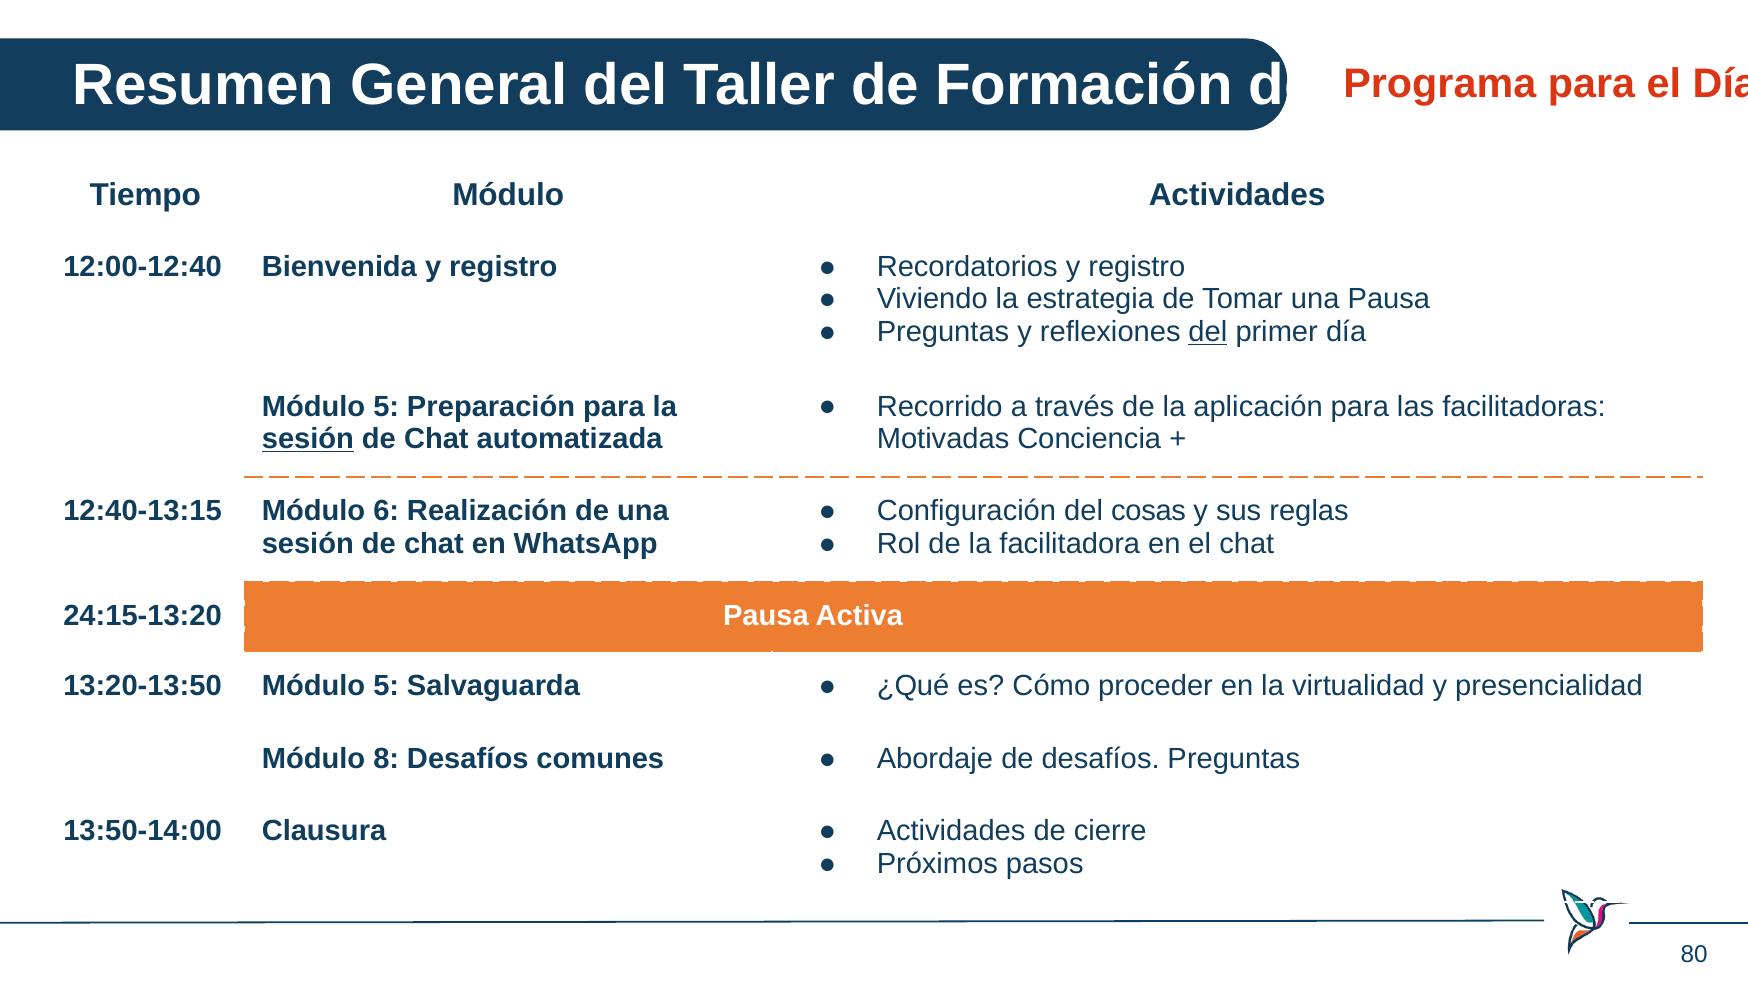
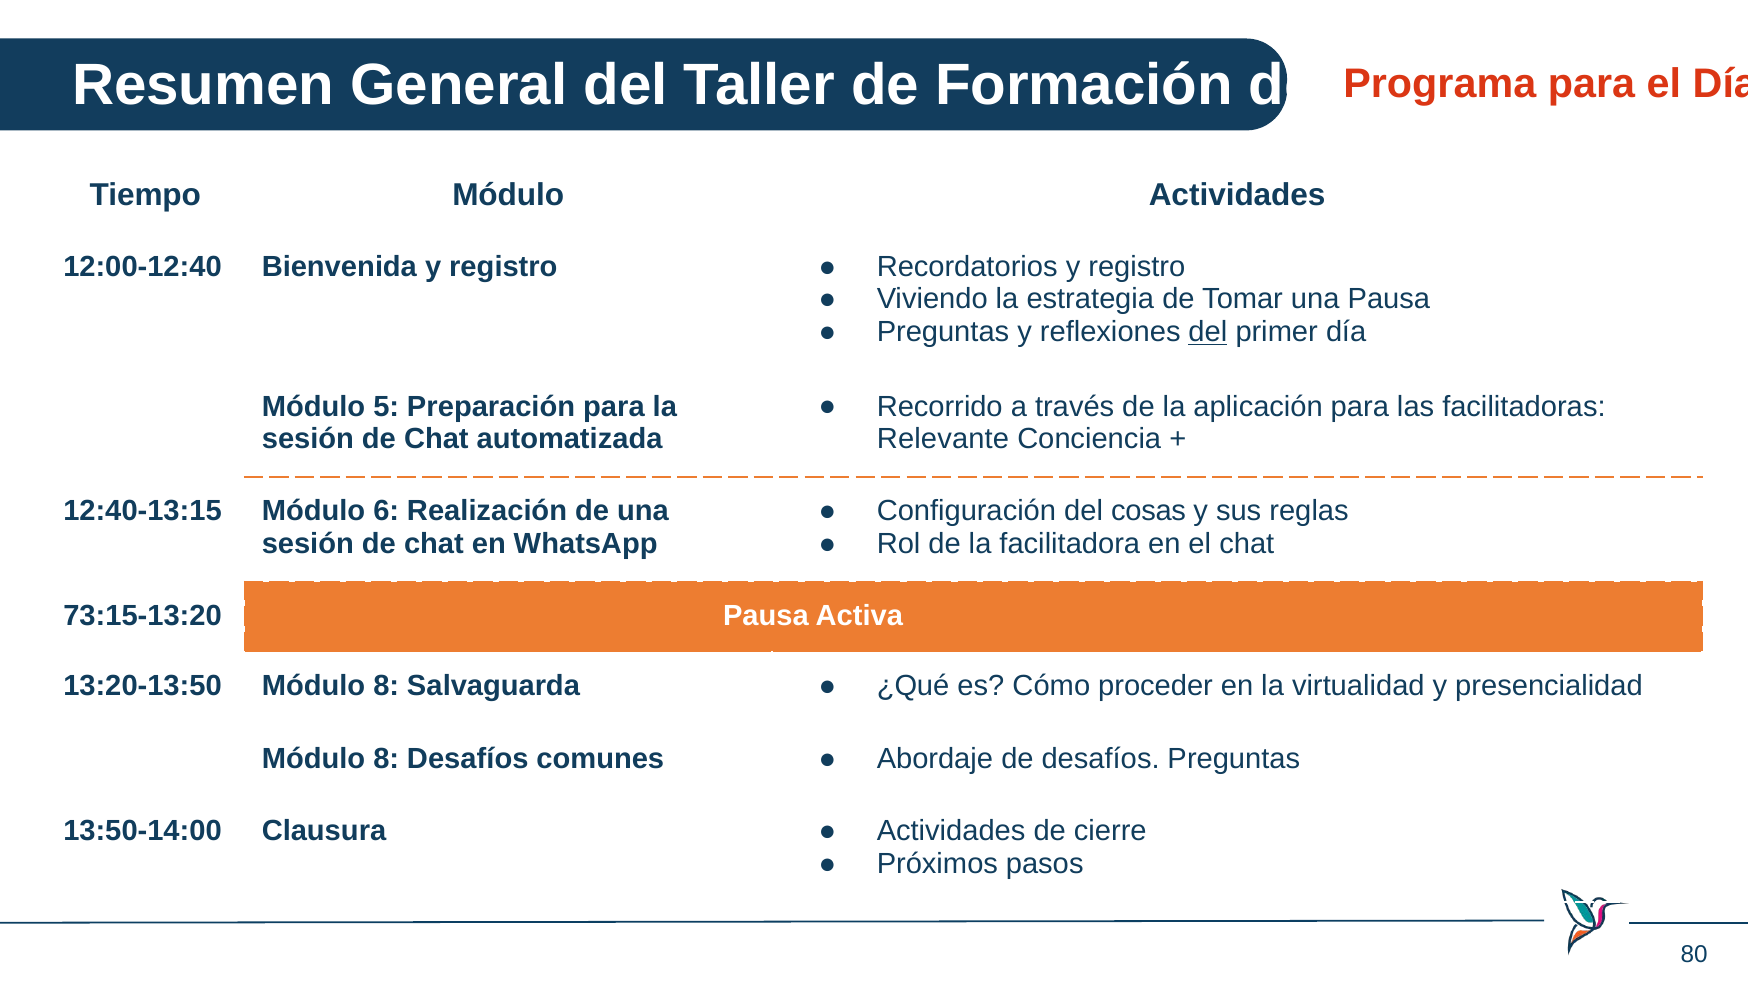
sesión underline: present -> none (308, 439)
Motivadas: Motivadas -> Relevante (943, 439)
24:15-13:20: 24:15-13:20 -> 73:15-13:20 (143, 616)
13:20-13:50 Módulo 5: 5 -> 8 (386, 686)
